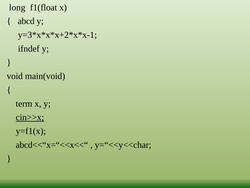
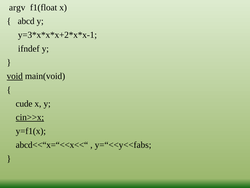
long: long -> argv (17, 7)
void underline: none -> present (15, 76)
term: term -> cude (24, 103)
y=“<<y<<char: y=“<<y<<char -> y=“<<y<<fabs (123, 145)
